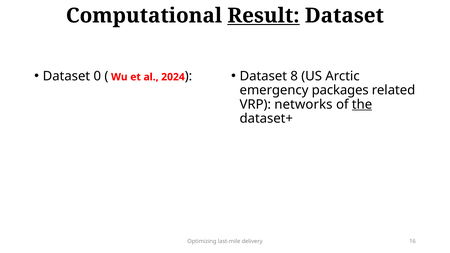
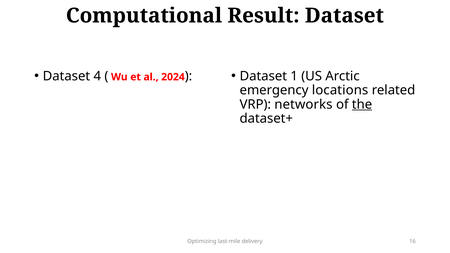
Result underline: present -> none (263, 16)
0: 0 -> 4 (97, 76)
8: 8 -> 1 (294, 76)
packages: packages -> locations (340, 90)
